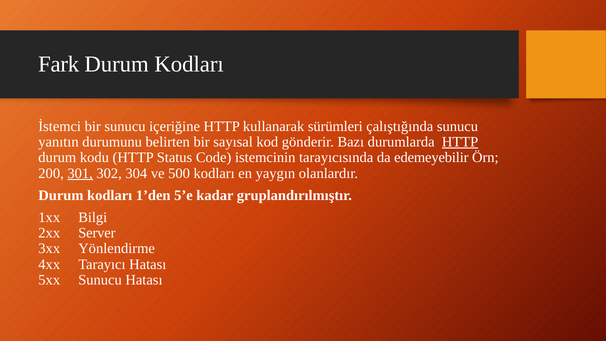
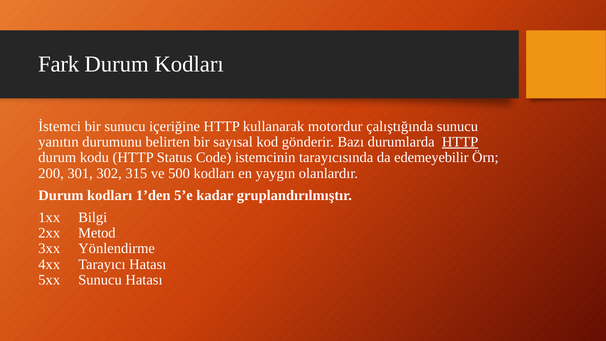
sürümleri: sürümleri -> motordur (335, 126)
301 underline: present -> none (80, 173)
304: 304 -> 315 (136, 173)
Server: Server -> Metod (97, 233)
